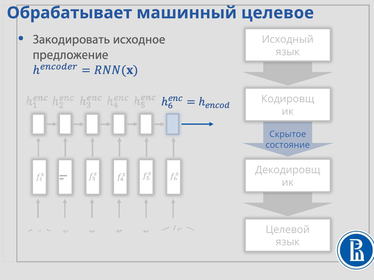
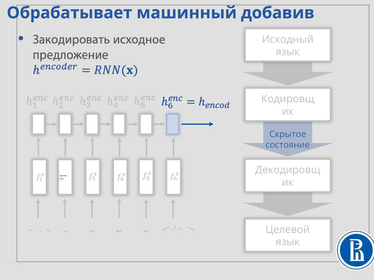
целевое: целевое -> добавив (278, 13)
